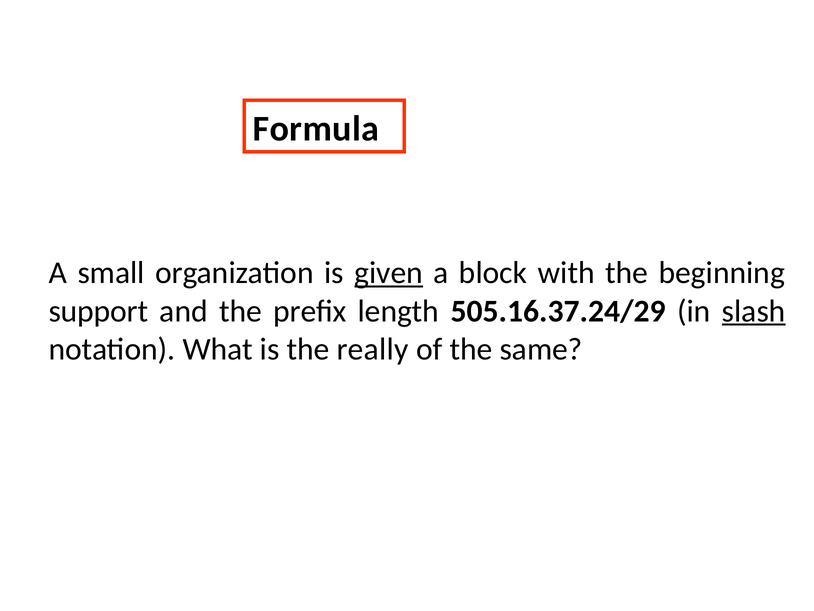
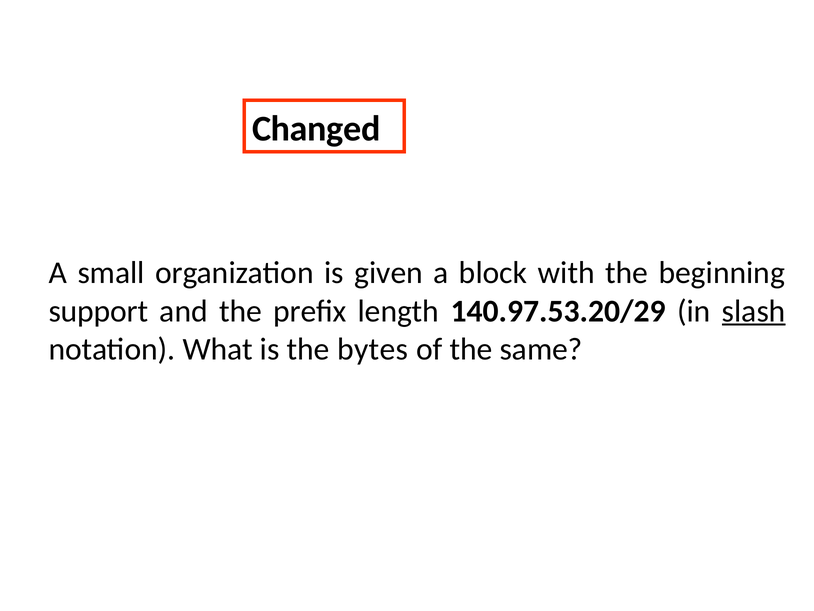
Formula: Formula -> Changed (316, 128)
given underline: present -> none (389, 273)
505.16.37.24/29: 505.16.37.24/29 -> 140.97.53.20/29 (558, 311)
really: really -> bytes (373, 349)
